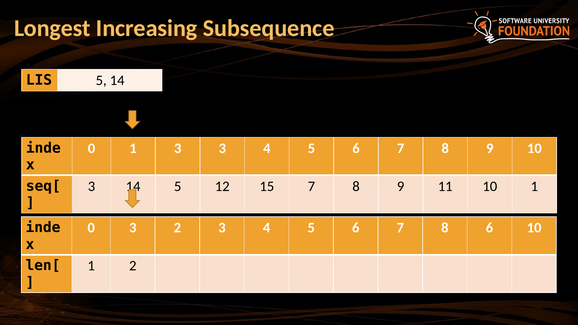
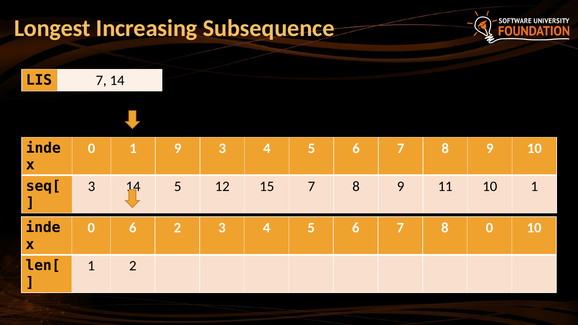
LIS 5: 5 -> 7 (101, 80)
1 3: 3 -> 9 (178, 148)
0 3: 3 -> 6 (133, 228)
8 6: 6 -> 0 (489, 228)
